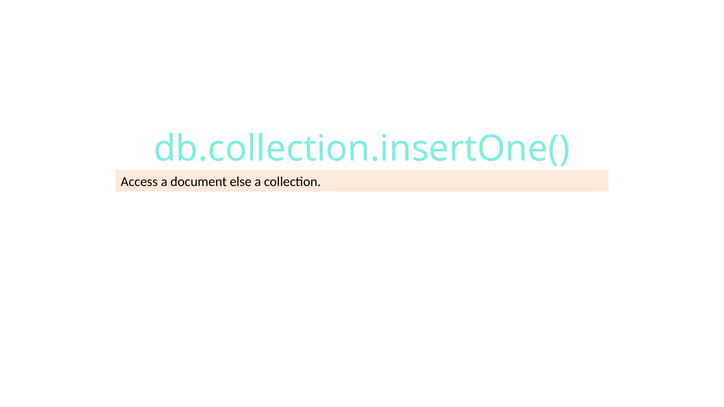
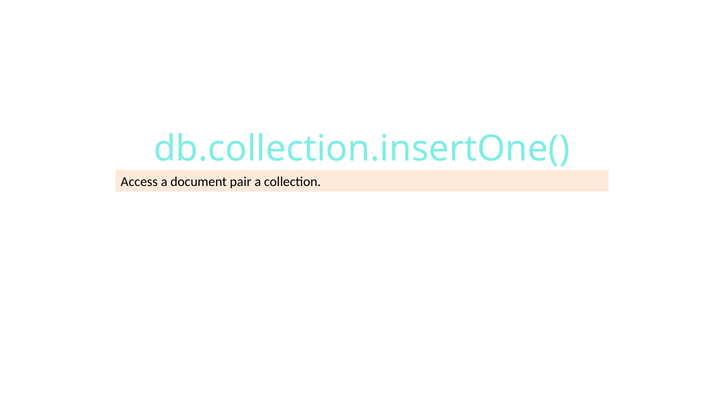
else: else -> pair (241, 182)
